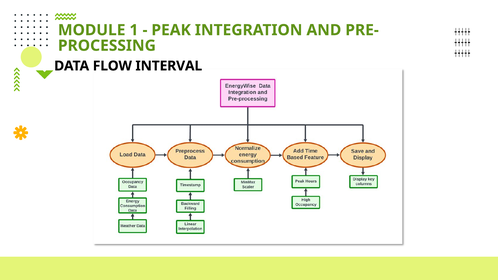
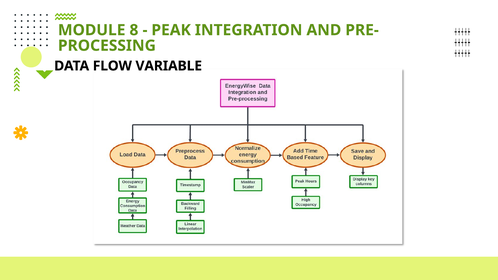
1: 1 -> 8 (134, 30)
INTERVAL: INTERVAL -> VARIABLE (169, 66)
